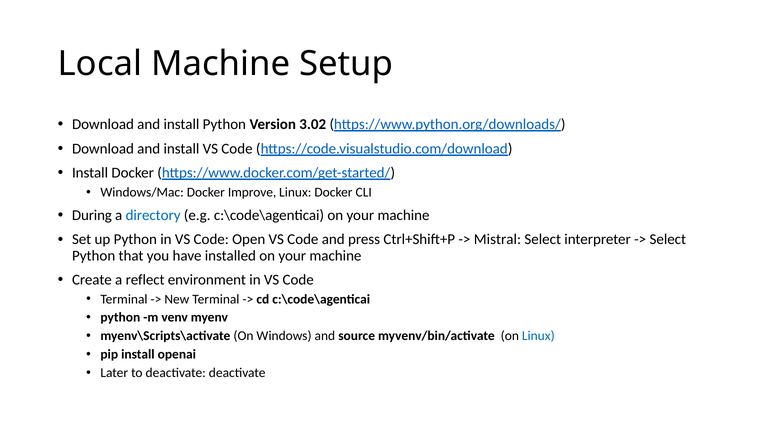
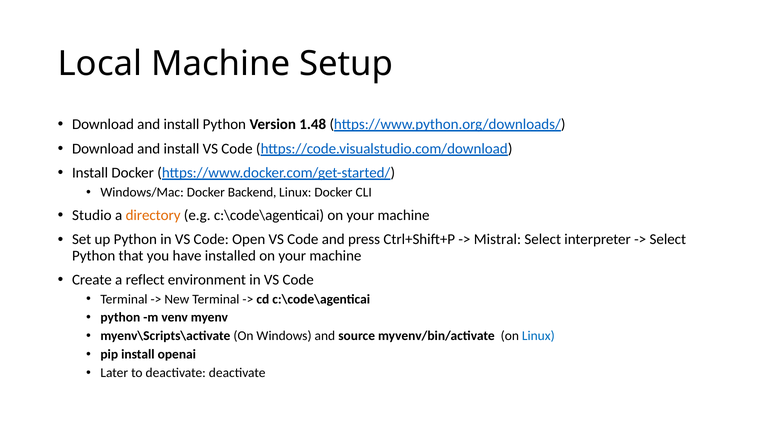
3.02: 3.02 -> 1.48 (313, 124)
Improve: Improve -> Backend (252, 192)
During: During -> Studio (92, 216)
directory colour: blue -> orange (153, 216)
